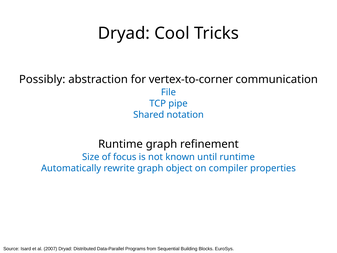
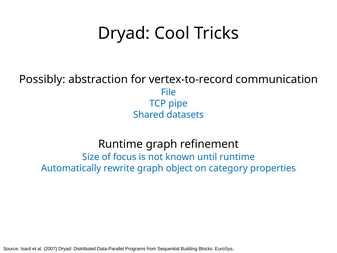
vertex-to-corner: vertex-to-corner -> vertex-to-record (191, 79)
notation: notation -> datasets (185, 115)
compiler: compiler -> category (228, 168)
